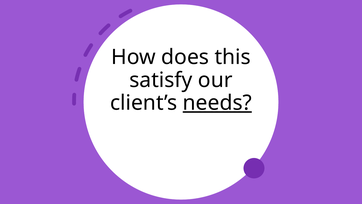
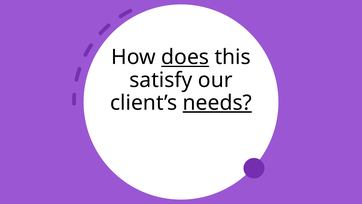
does underline: none -> present (185, 57)
